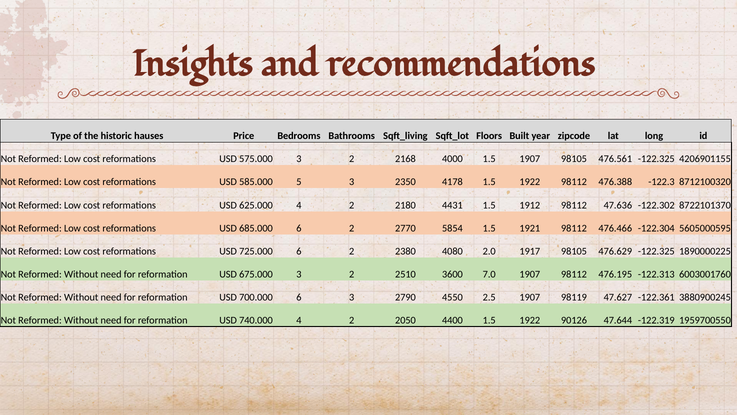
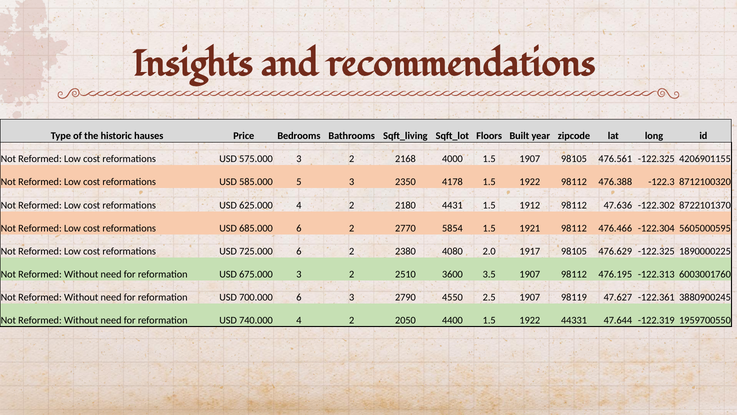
7.0: 7.0 -> 3.5 (489, 274)
90126: 90126 -> 44331 (574, 320)
